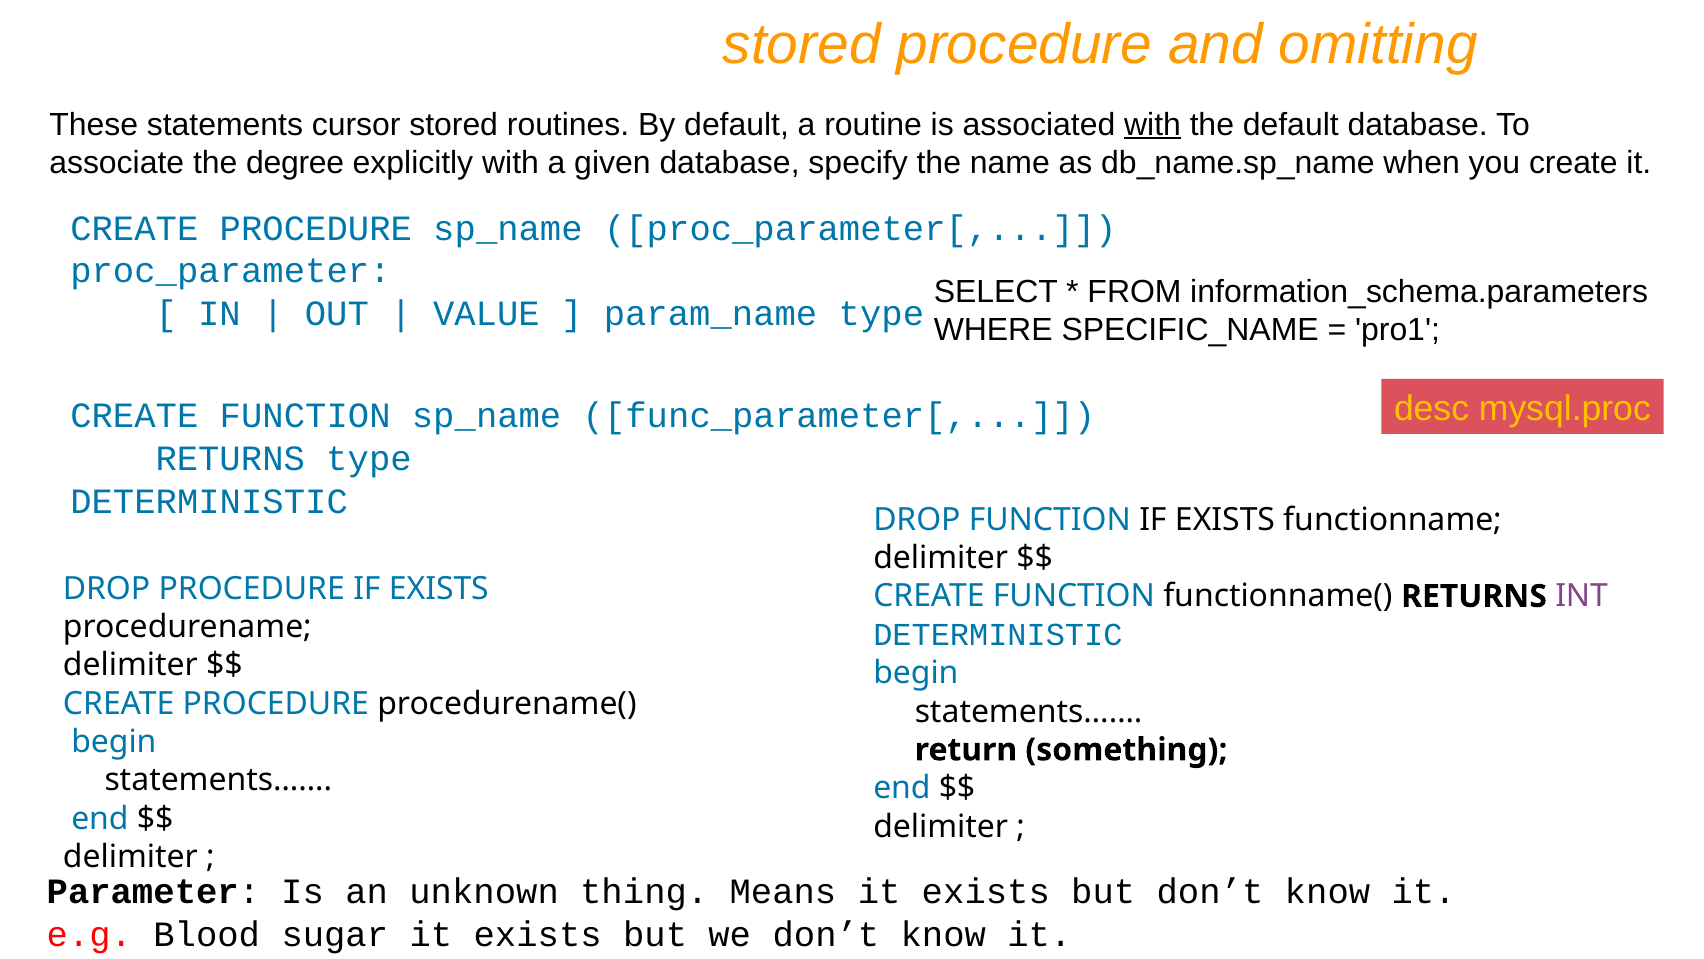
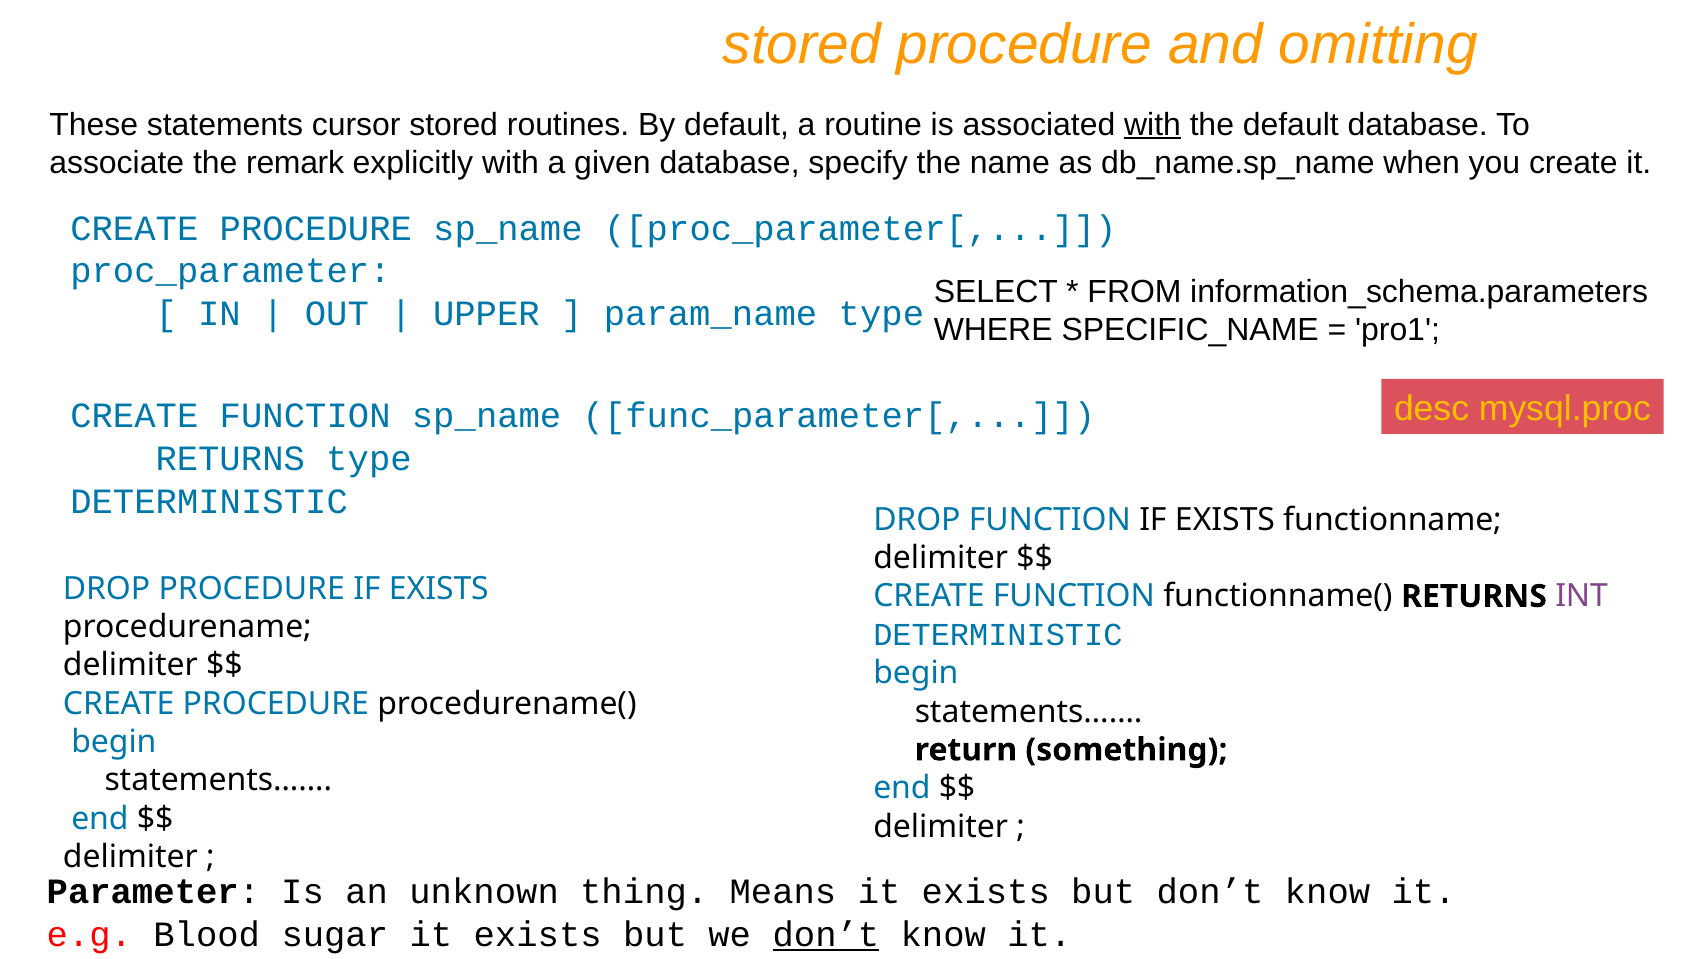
degree: degree -> remark (295, 163)
VALUE: VALUE -> UPPER (486, 314)
don’t underline: none -> present (826, 934)
